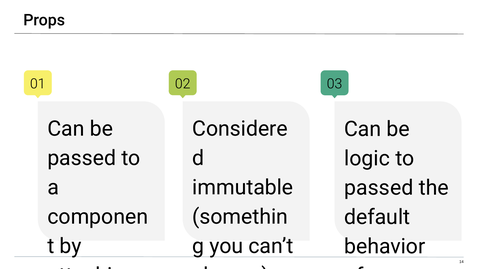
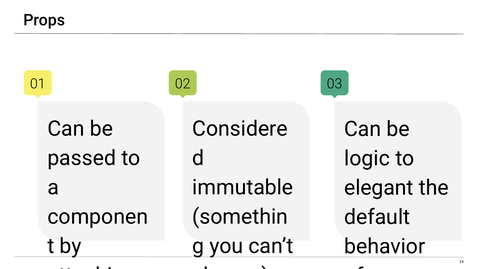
passed: passed -> elegant (379, 188)
